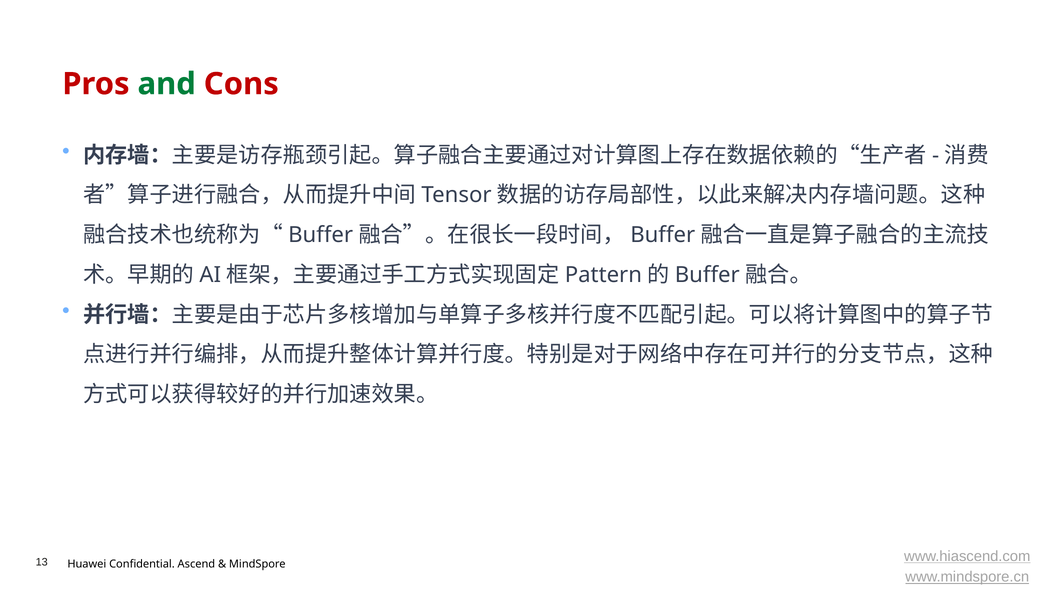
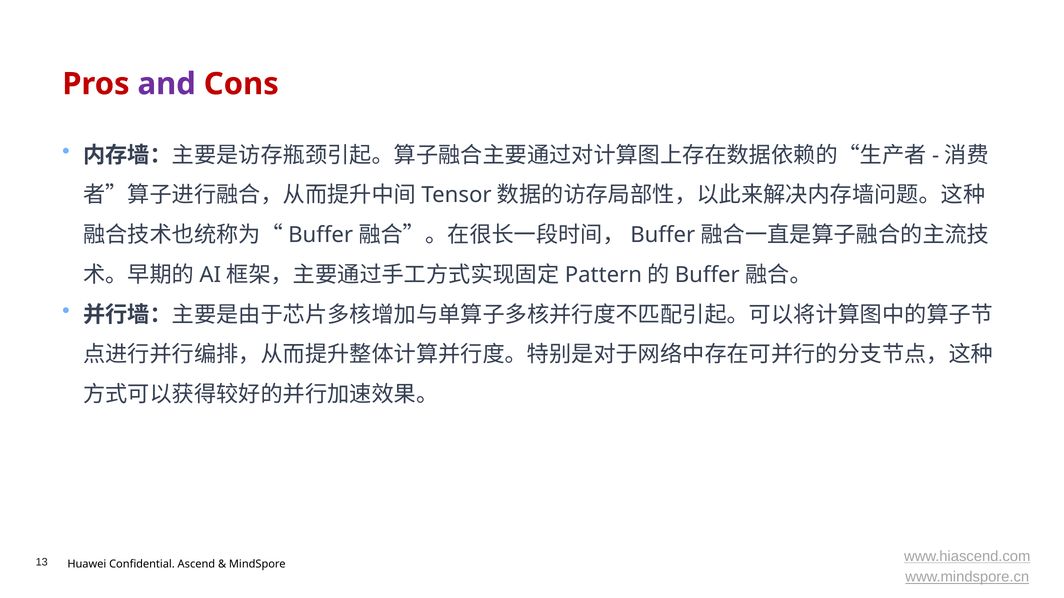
and colour: green -> purple (167, 84)
